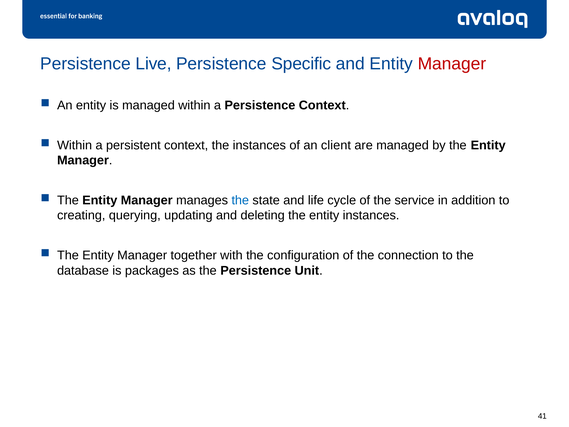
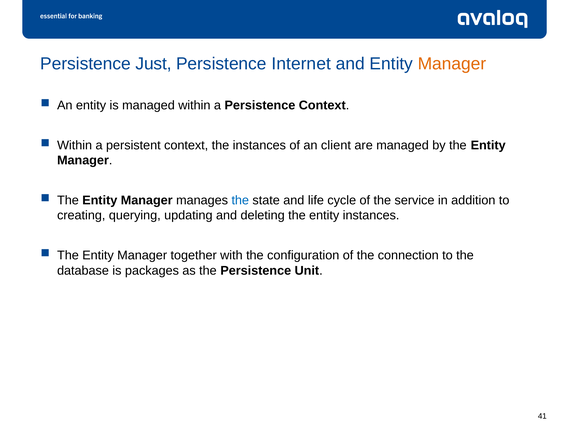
Live: Live -> Just (154, 64)
Specific: Specific -> Internet (301, 64)
Manager colour: red -> orange (452, 64)
